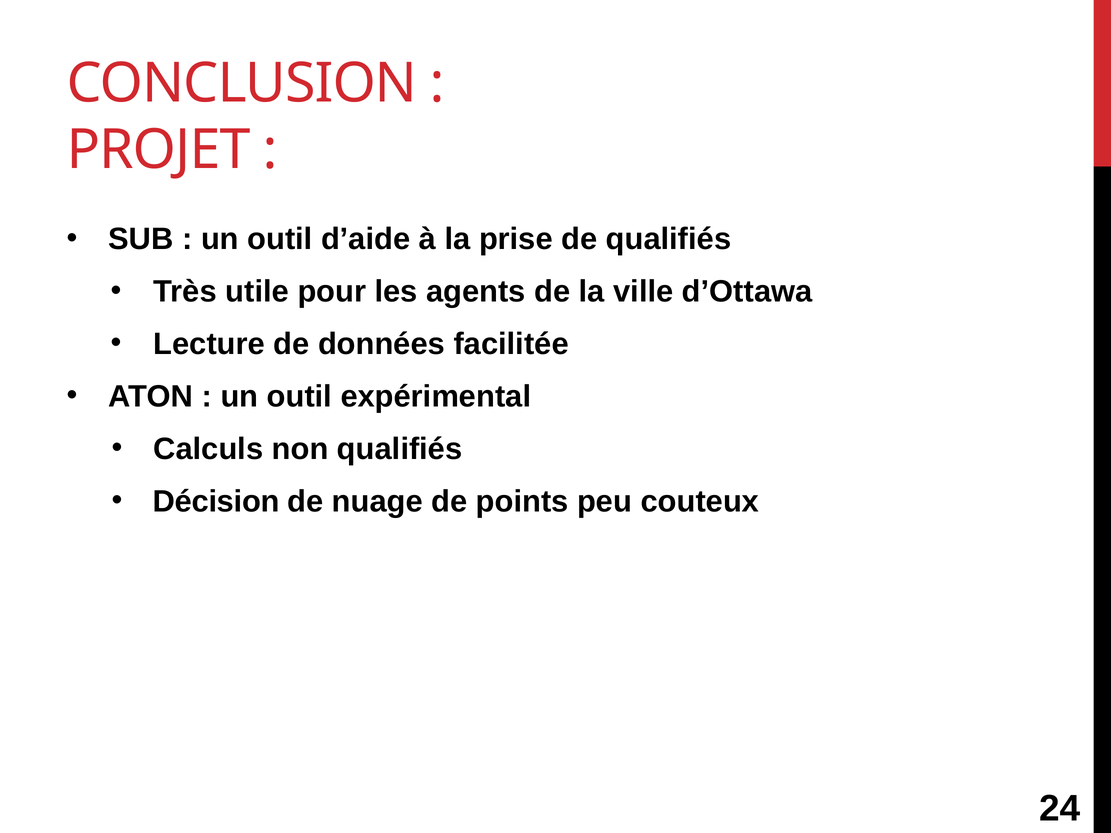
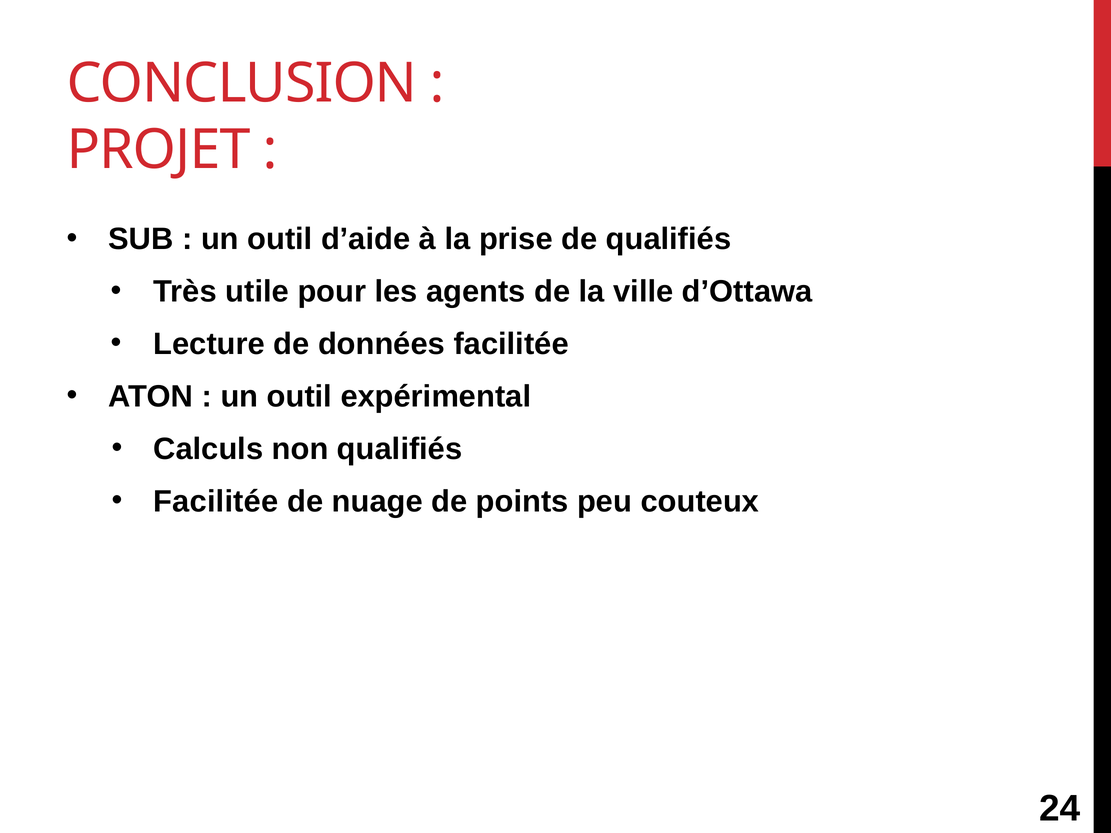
Décision: Décision -> Facilitée (216, 502)
